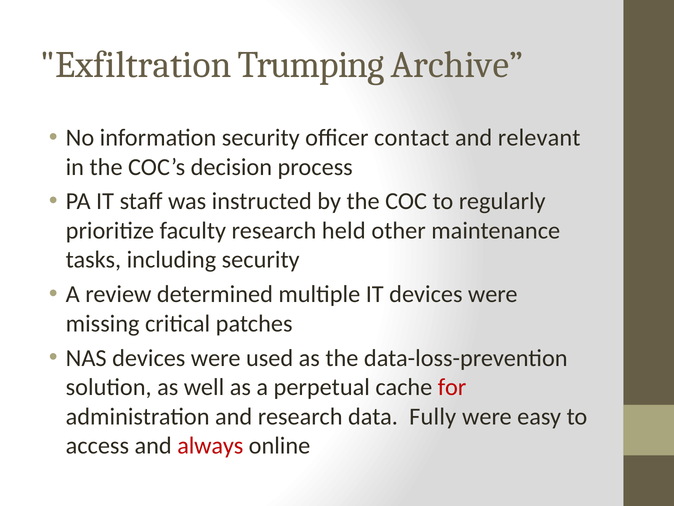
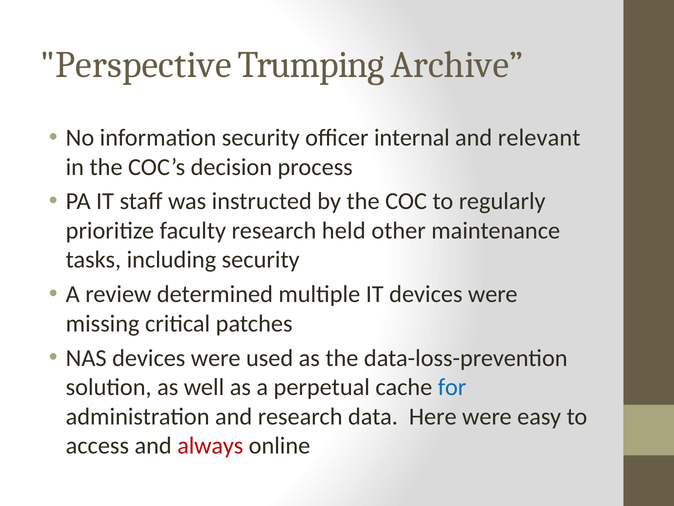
Exfiltration: Exfiltration -> Perspective (136, 65)
contact: contact -> internal (412, 138)
for colour: red -> blue (452, 387)
Fully: Fully -> Here (433, 416)
